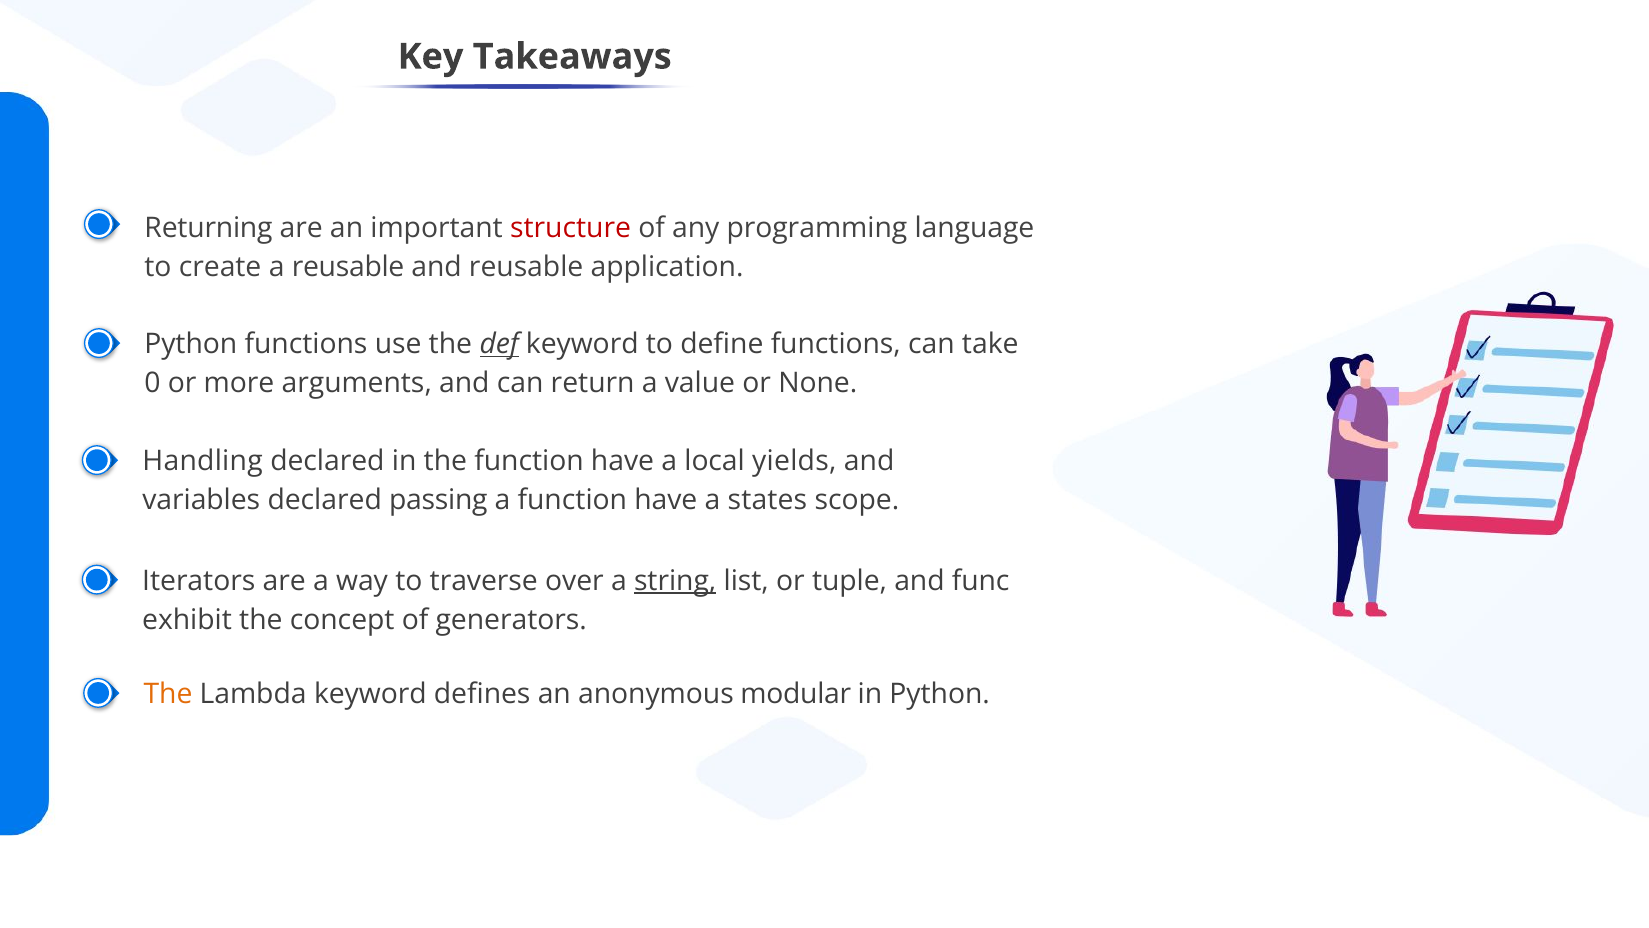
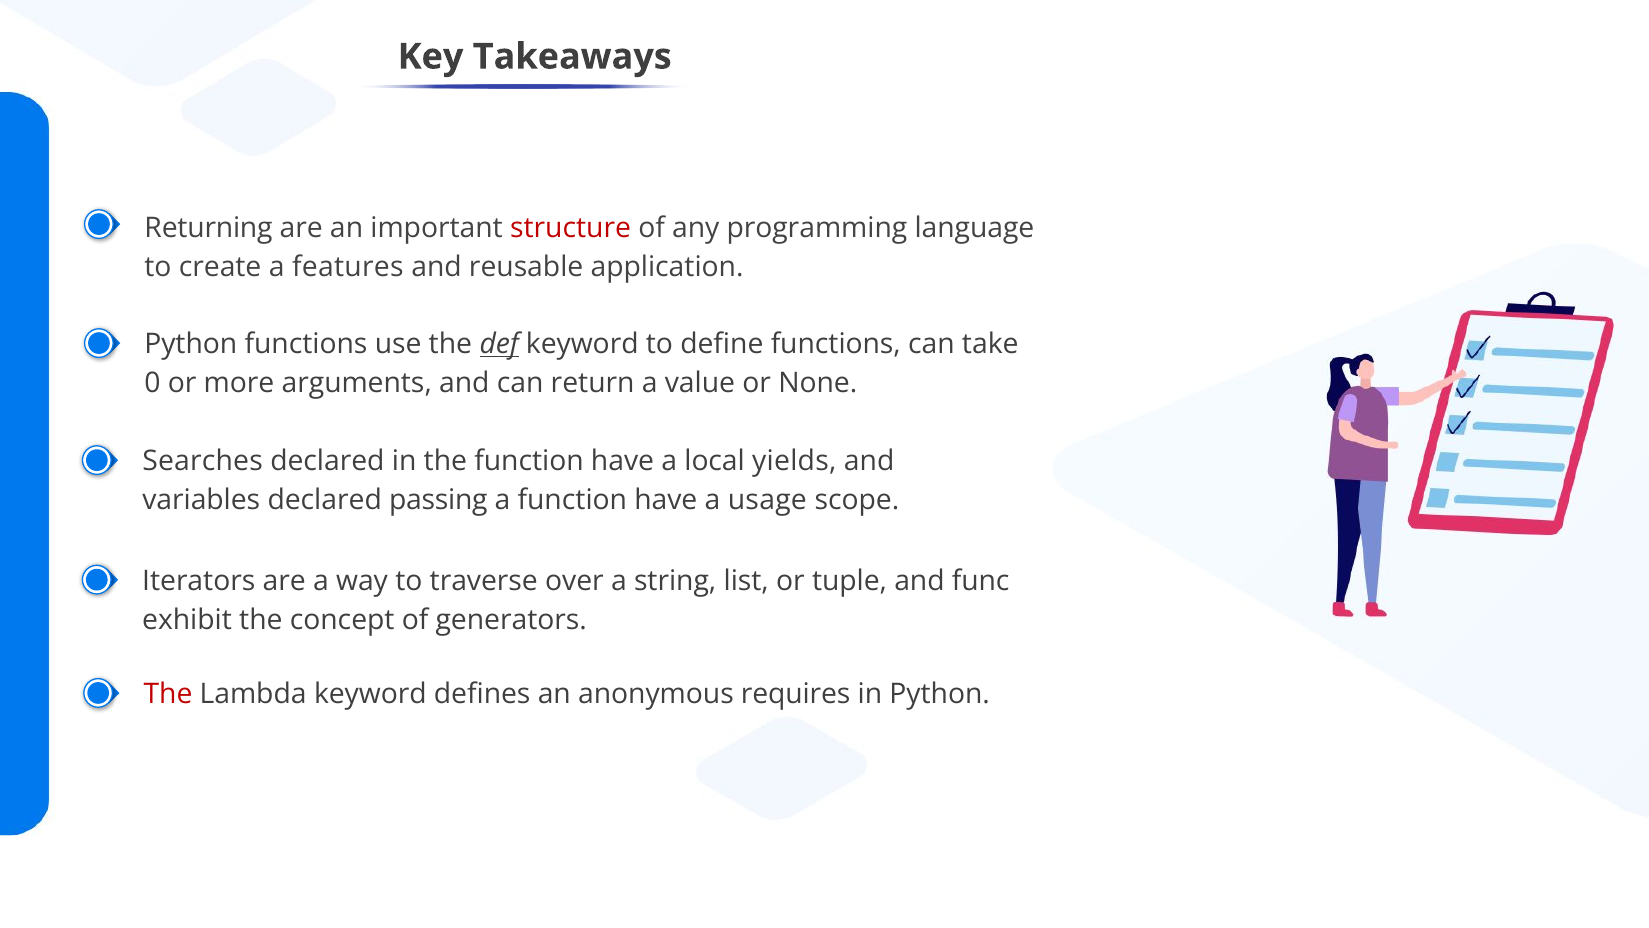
a reusable: reusable -> features (348, 267)
Handling: Handling -> Searches (203, 461)
states: states -> usage (767, 500)
string underline: present -> none (675, 581)
The colour: orange -> red (168, 694)
modular: modular -> requires (796, 694)
